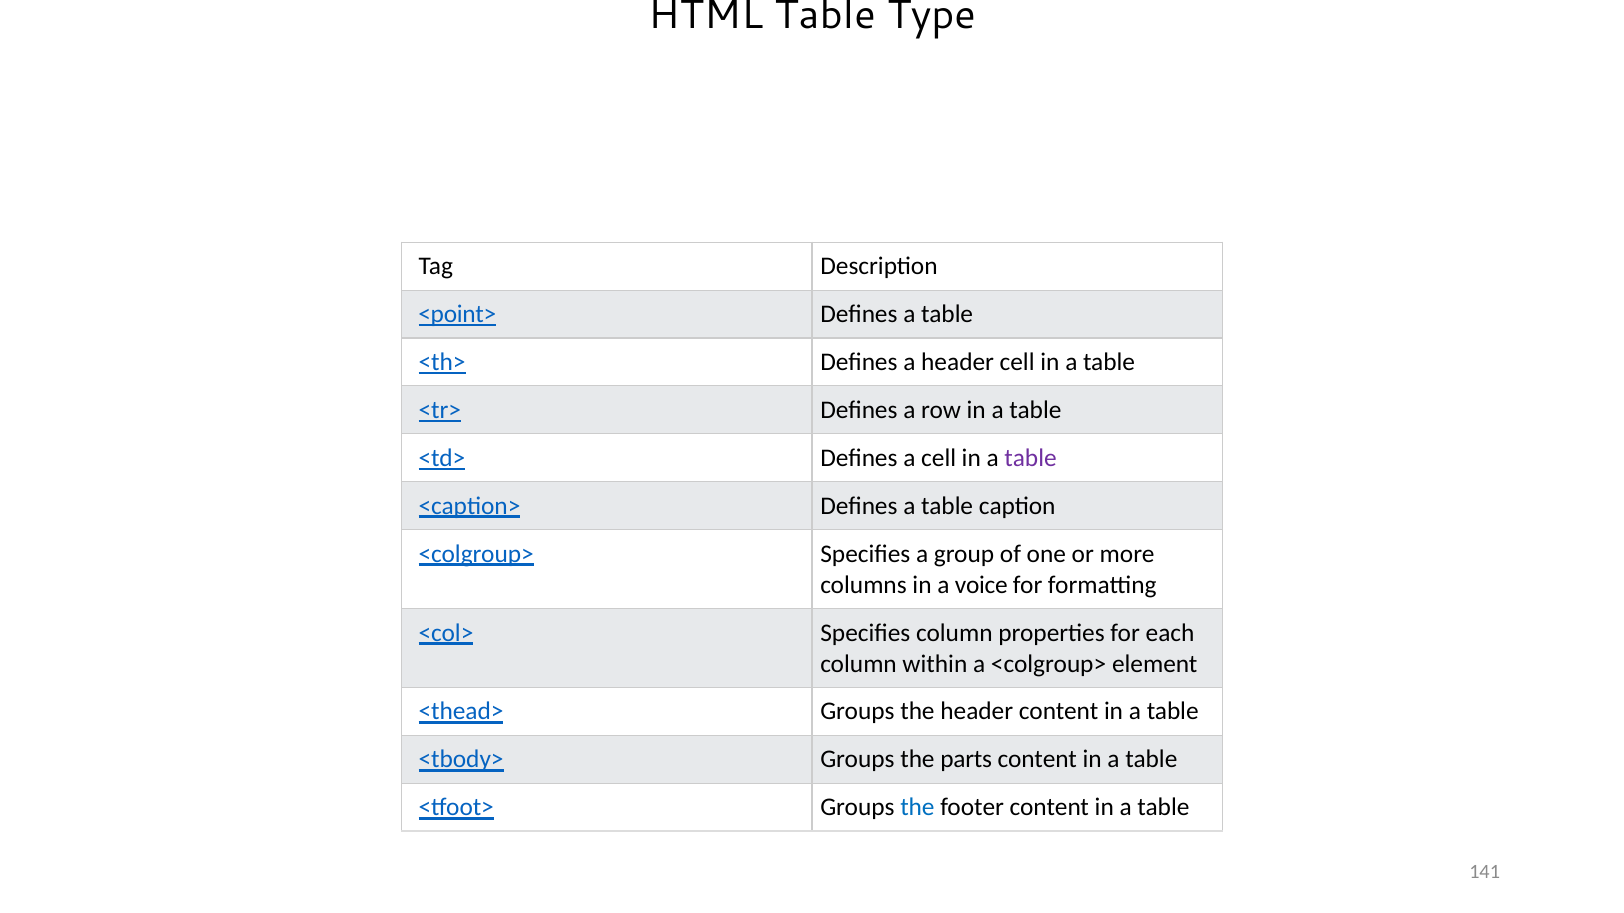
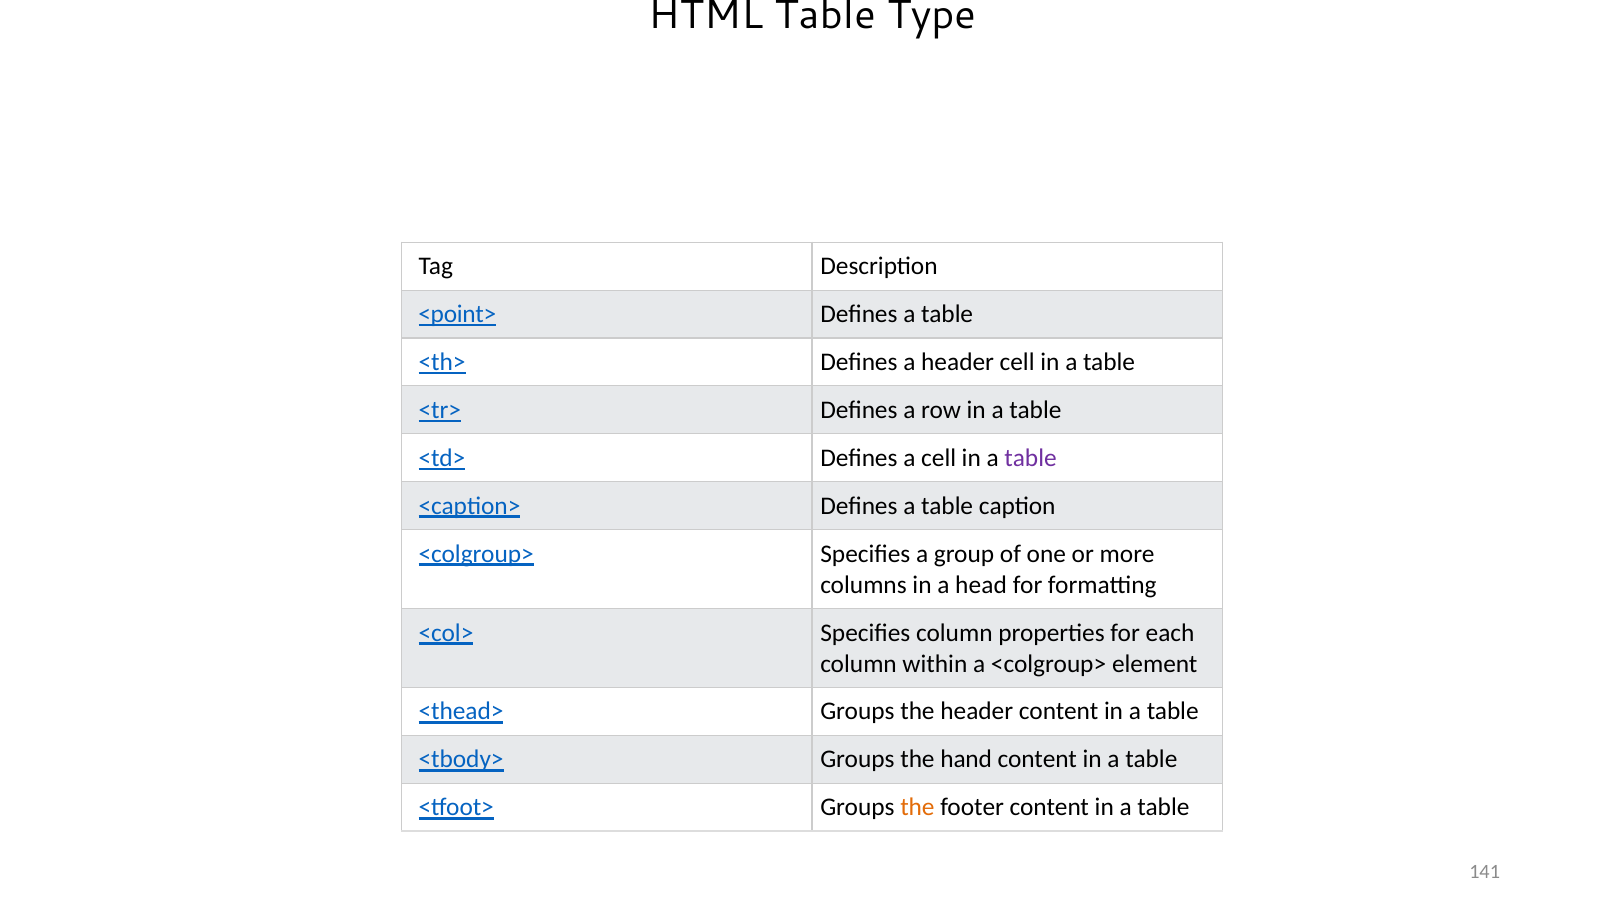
voice: voice -> head (981, 585)
parts: parts -> hand (966, 760)
the colour: blue -> orange (917, 808)
